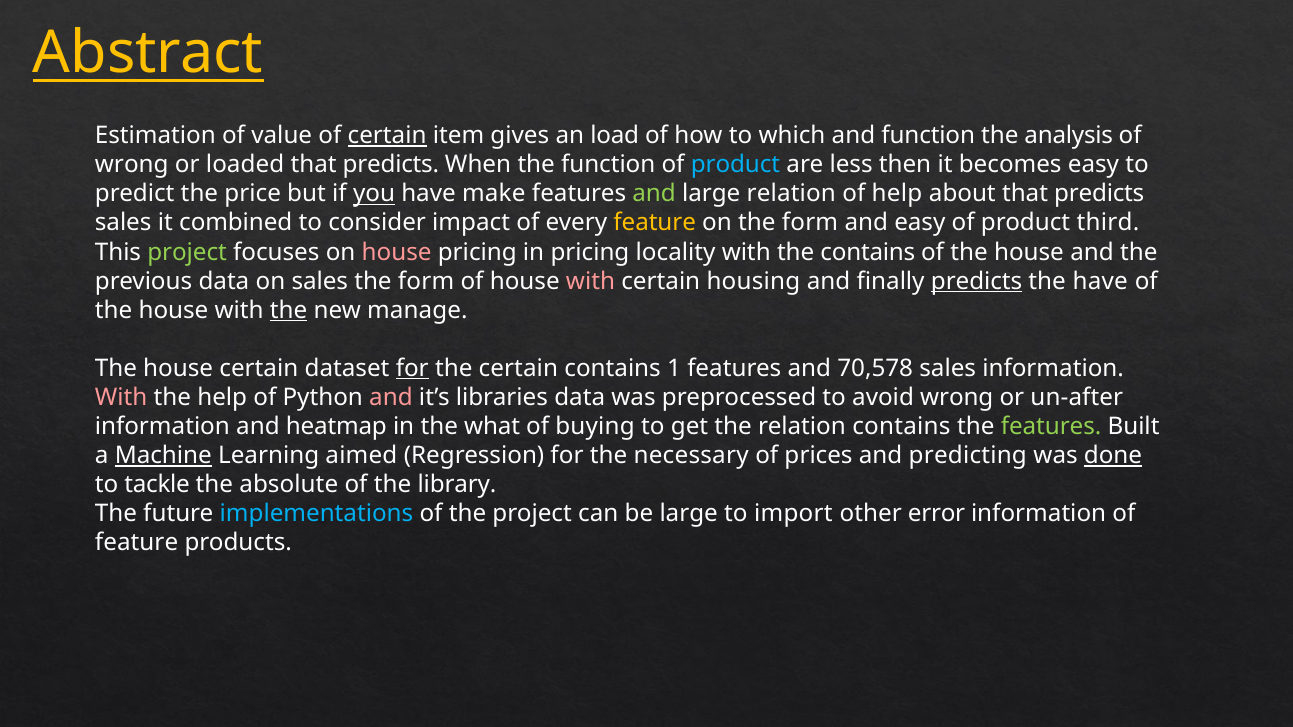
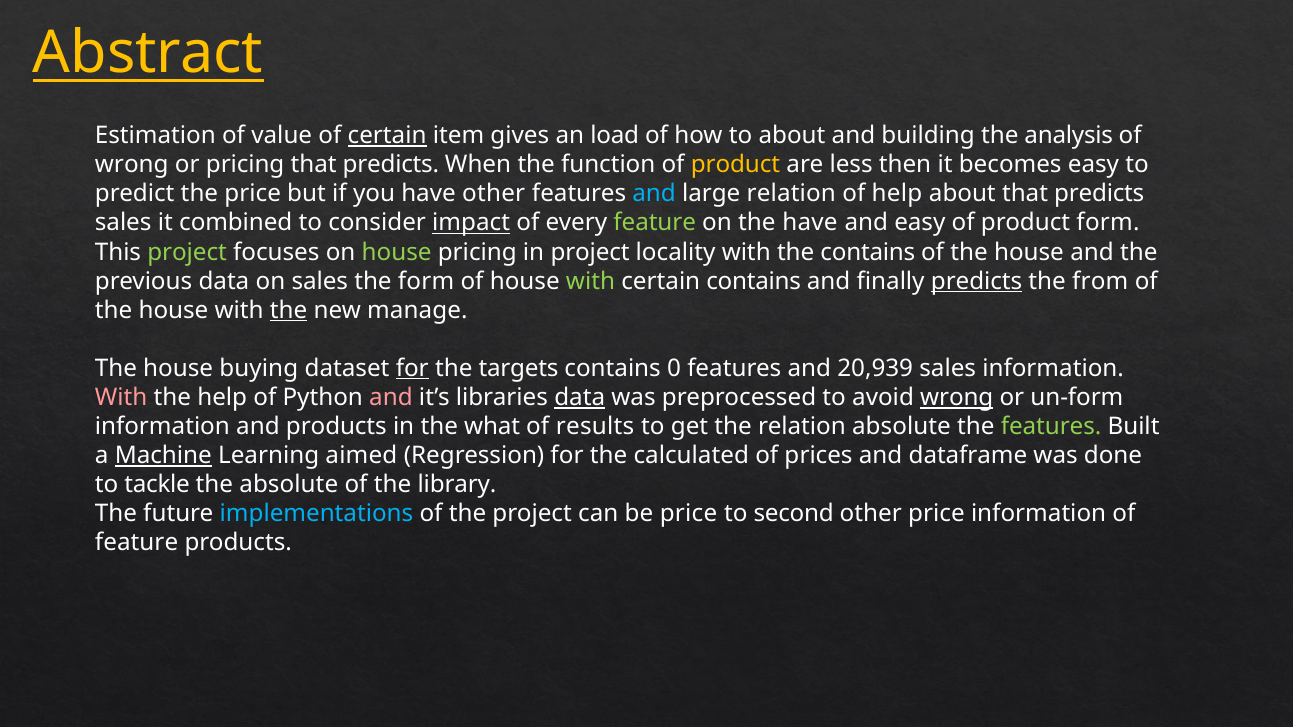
to which: which -> about (792, 136)
and function: function -> building (928, 136)
or loaded: loaded -> pricing (245, 165)
product colour: light blue -> yellow (735, 165)
you underline: present -> none (374, 194)
have make: make -> other (494, 194)
and colour: light green -> light blue (654, 194)
impact underline: none -> present (471, 223)
feature colour: yellow -> light green (655, 223)
on the form: form -> have (810, 223)
product third: third -> form (1108, 223)
house colour: pink -> light green (397, 252)
in pricing: pricing -> project (590, 252)
with colour: pink -> light green (590, 281)
certain housing: housing -> contains (754, 281)
the have: have -> from (1100, 281)
house certain: certain -> buying (259, 368)
the certain: certain -> targets (519, 368)
1: 1 -> 0 (674, 368)
70,578: 70,578 -> 20,939 (875, 368)
data underline: none -> present (580, 398)
wrong underline: none -> present (957, 398)
un-after: un-after -> un-form (1077, 398)
and heatmap: heatmap -> products (336, 427)
buying: buying -> results (595, 427)
relation contains: contains -> absolute (901, 427)
necessary: necessary -> calculated (691, 456)
predicting: predicting -> dataframe (968, 456)
done underline: present -> none (1113, 456)
be large: large -> price (689, 514)
import: import -> second (794, 514)
other error: error -> price (936, 514)
